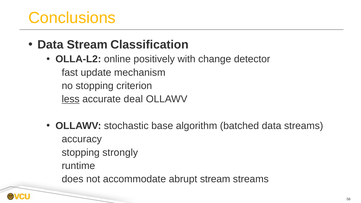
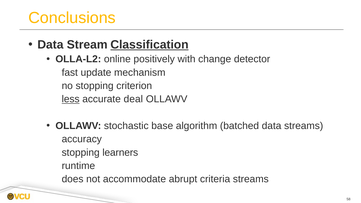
Classification underline: none -> present (149, 45)
strongly: strongly -> learners (120, 153)
abrupt stream: stream -> criteria (215, 179)
